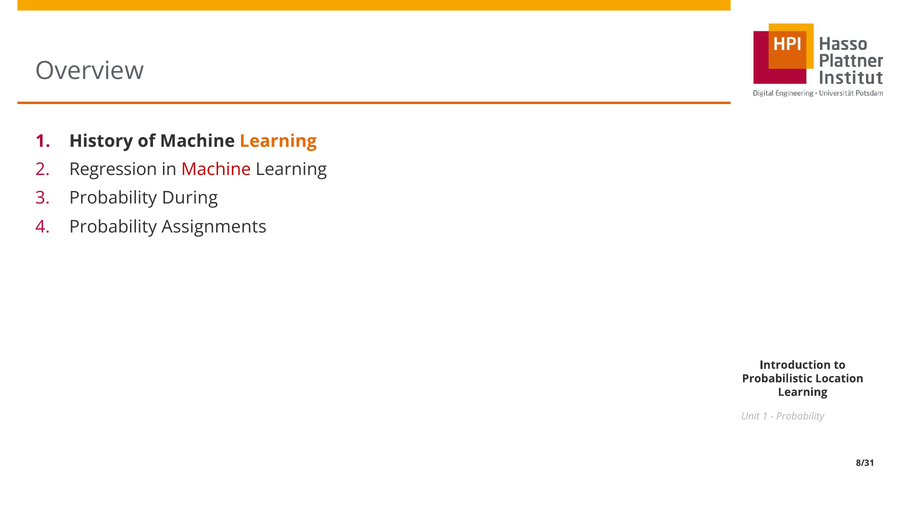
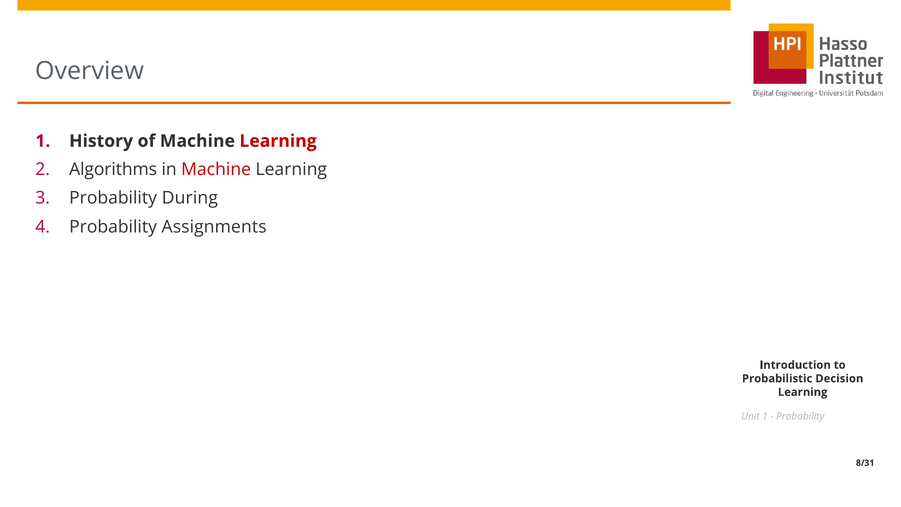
Learning colour: orange -> red (278, 141)
Regression: Regression -> Algorithms (113, 170)
Location: Location -> Decision (839, 378)
